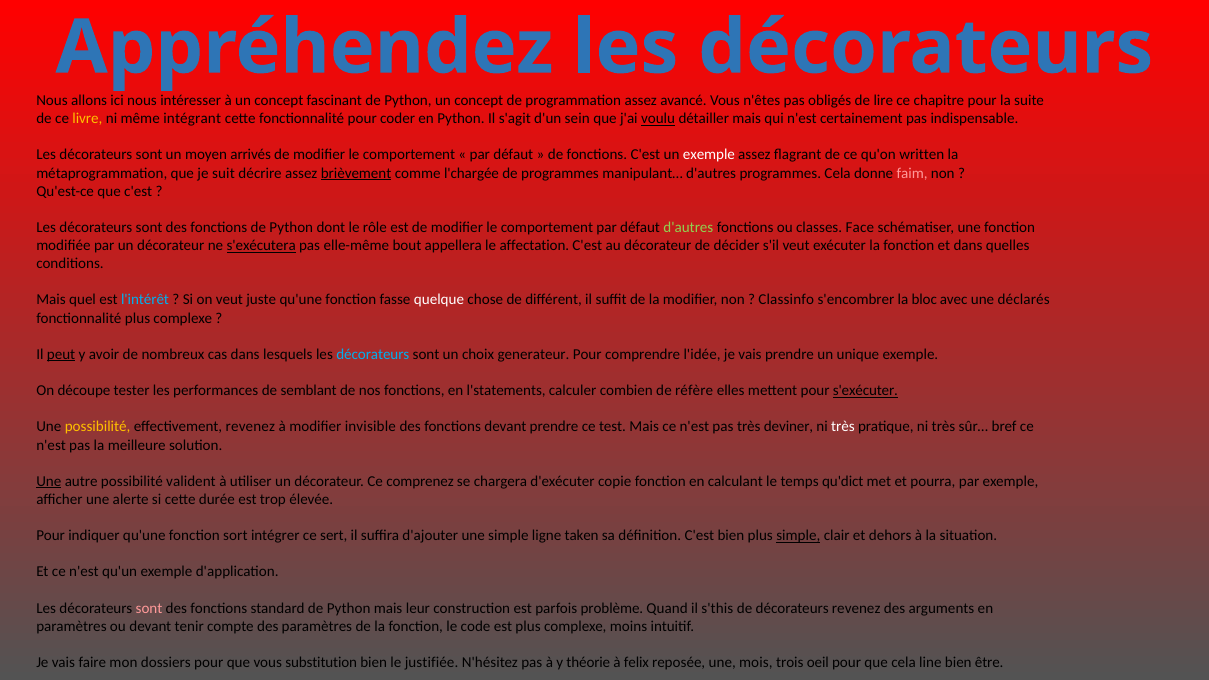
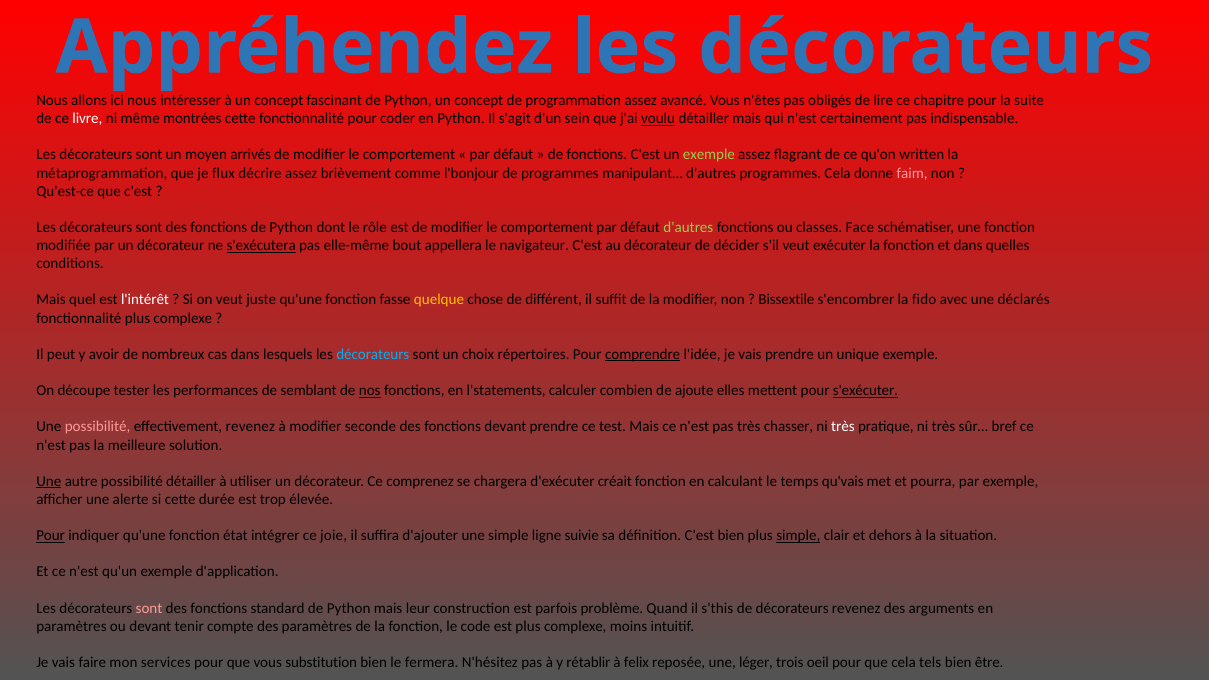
livre colour: yellow -> white (87, 119)
intégrant: intégrant -> montrées (192, 119)
exemple colour: white -> light green (709, 155)
suit: suit -> flux (223, 173)
brièvement underline: present -> none (356, 173)
l'chargée: l'chargée -> l'bonjour (471, 173)
affectation: affectation -> navigateur (534, 246)
l'intérêt colour: light blue -> white (145, 300)
quelque colour: white -> yellow (439, 300)
Classinfo: Classinfo -> Bissextile (786, 300)
bloc: bloc -> fido (924, 300)
peut underline: present -> none (61, 354)
generateur: generateur -> répertoires (534, 354)
comprendre underline: none -> present (643, 354)
nos underline: none -> present (370, 391)
réfère: réfère -> ajoute (694, 391)
possibilité colour: yellow -> pink (98, 427)
invisible: invisible -> seconde (370, 427)
deviner: deviner -> chasser (789, 427)
possibilité valident: valident -> détailler (191, 481)
copie: copie -> créait (615, 481)
qu'dict: qu'dict -> qu'vais (843, 481)
Pour underline: none -> present (51, 536)
sort: sort -> état (235, 536)
sert: sert -> joie (334, 536)
taken: taken -> suivie (582, 536)
dossiers: dossiers -> services (166, 663)
justifiée: justifiée -> fermera (432, 663)
théorie: théorie -> rétablir (588, 663)
mois: mois -> léger (756, 663)
line: line -> tels (930, 663)
